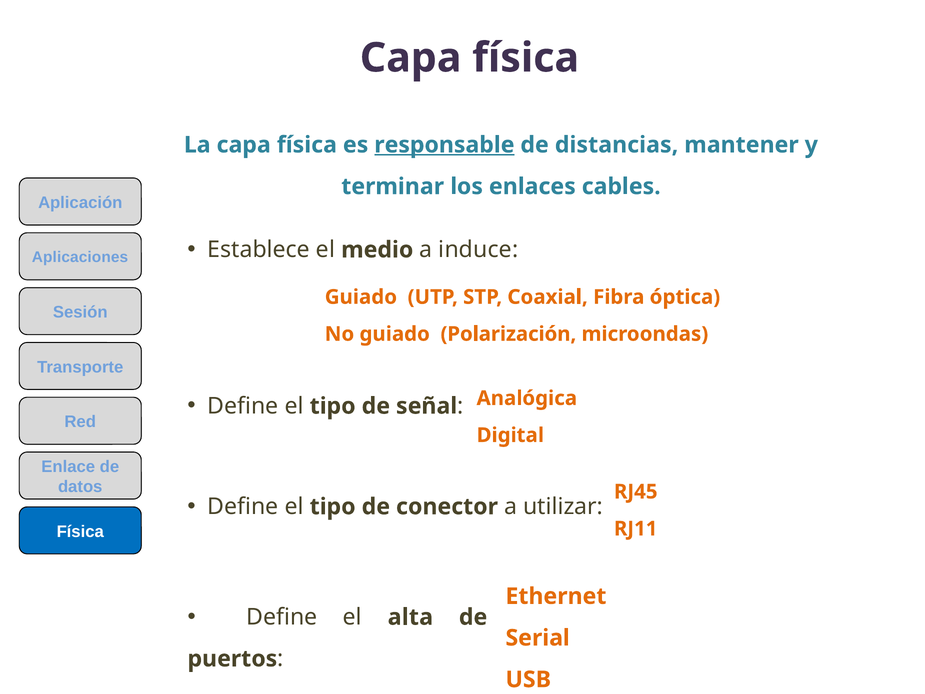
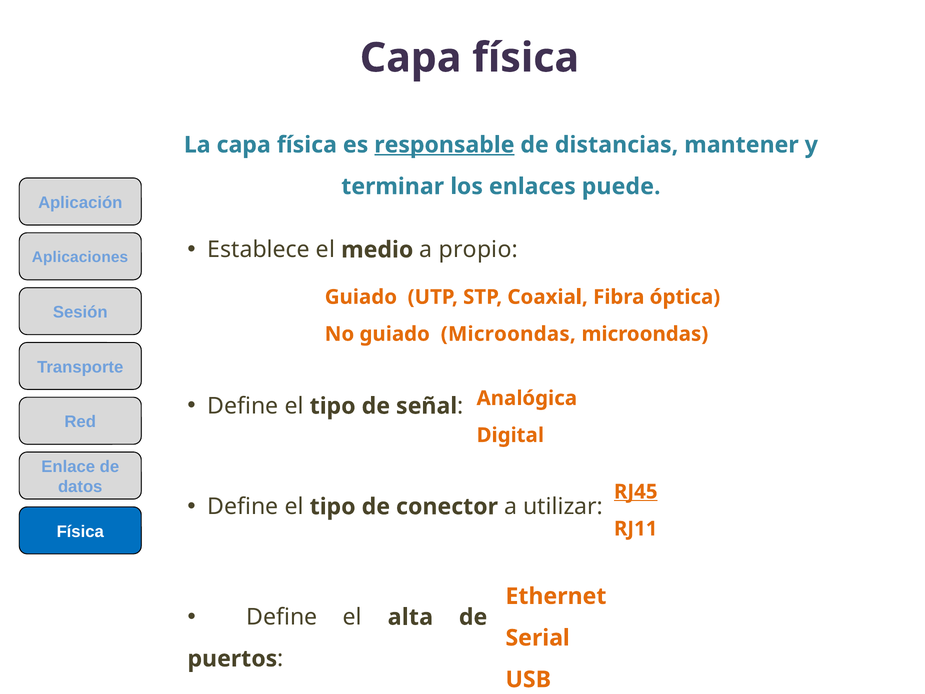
cables: cables -> puede (621, 186)
induce: induce -> propio (478, 250)
guiado Polarización: Polarización -> Microondas (508, 334)
RJ45 underline: none -> present (636, 492)
